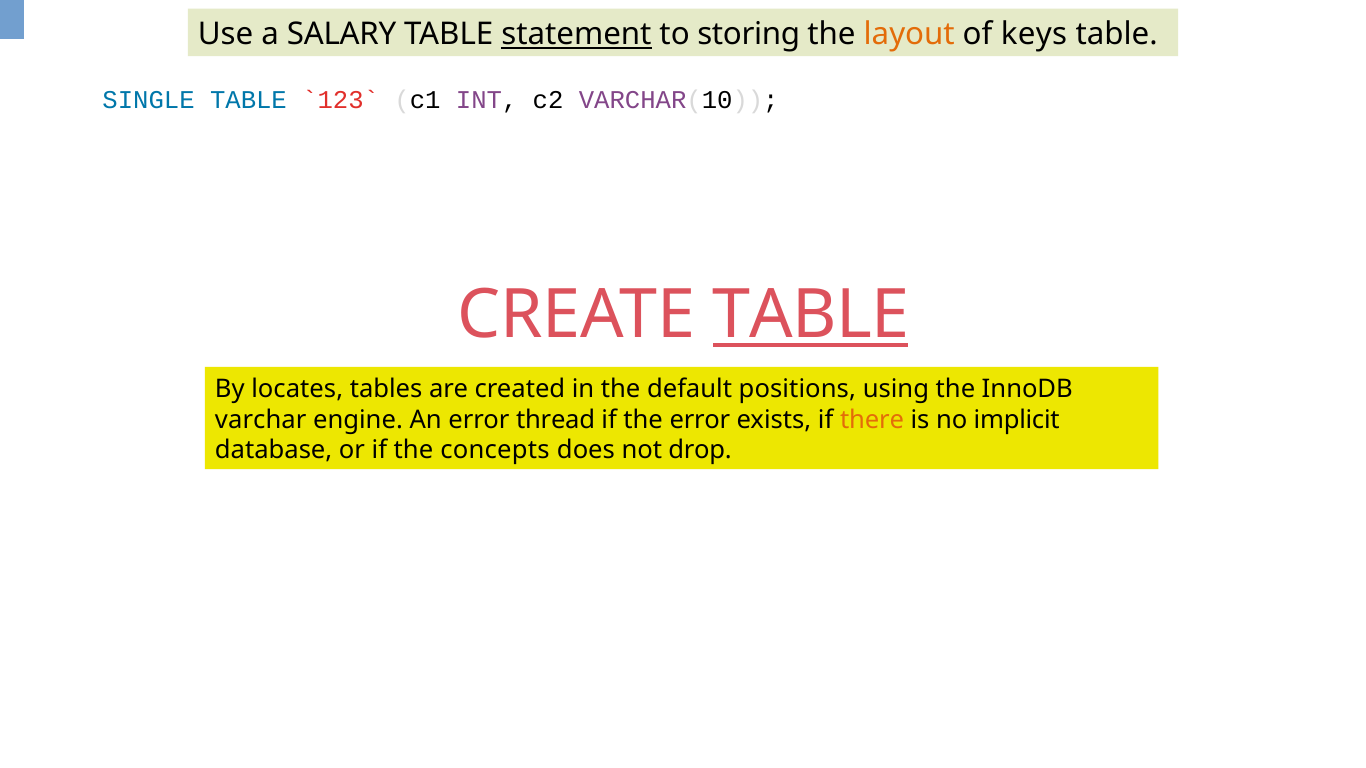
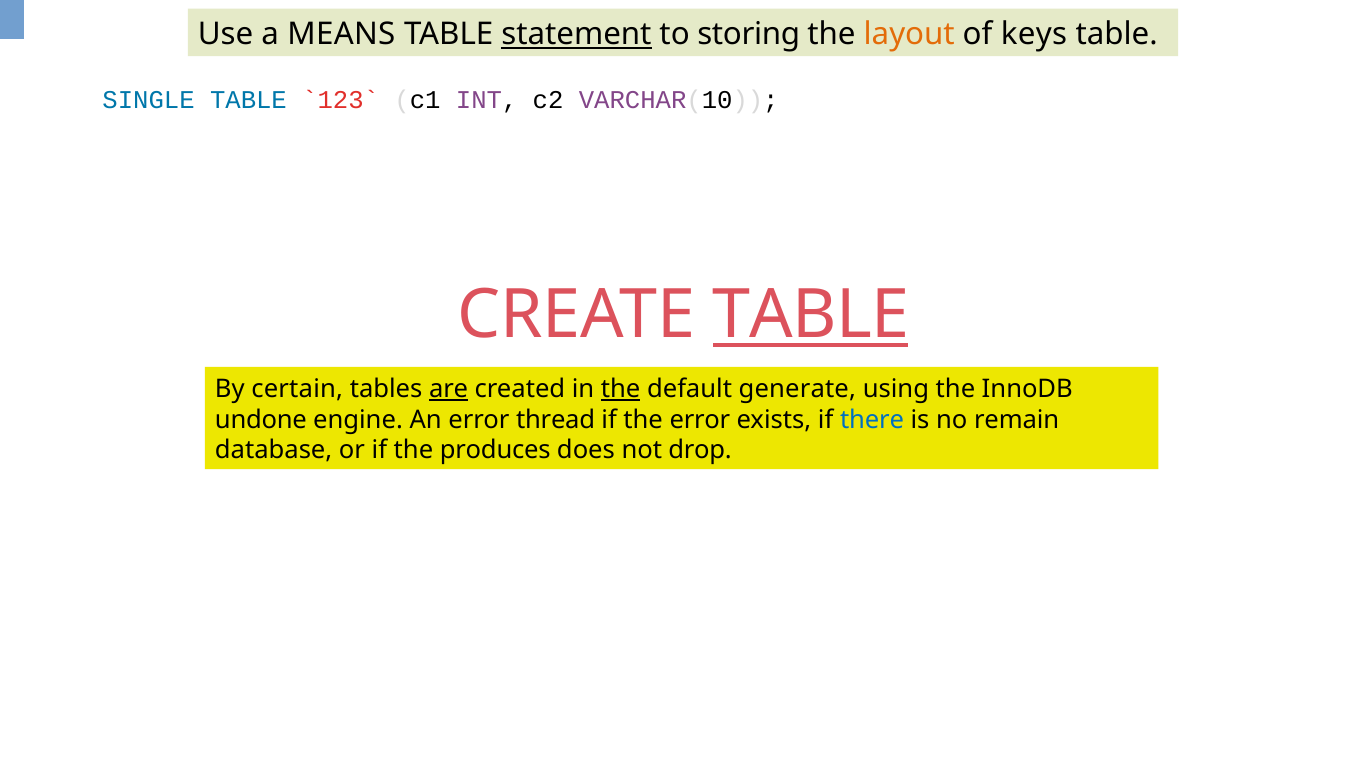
SALARY: SALARY -> MEANS (341, 35)
locates: locates -> certain (297, 389)
are underline: none -> present (449, 389)
the underline: none -> present (621, 389)
positions: positions -> generate (797, 389)
varchar: varchar -> undone (261, 420)
there colour: orange -> blue (872, 420)
implicit: implicit -> remain (1017, 420)
concepts: concepts -> produces (495, 451)
